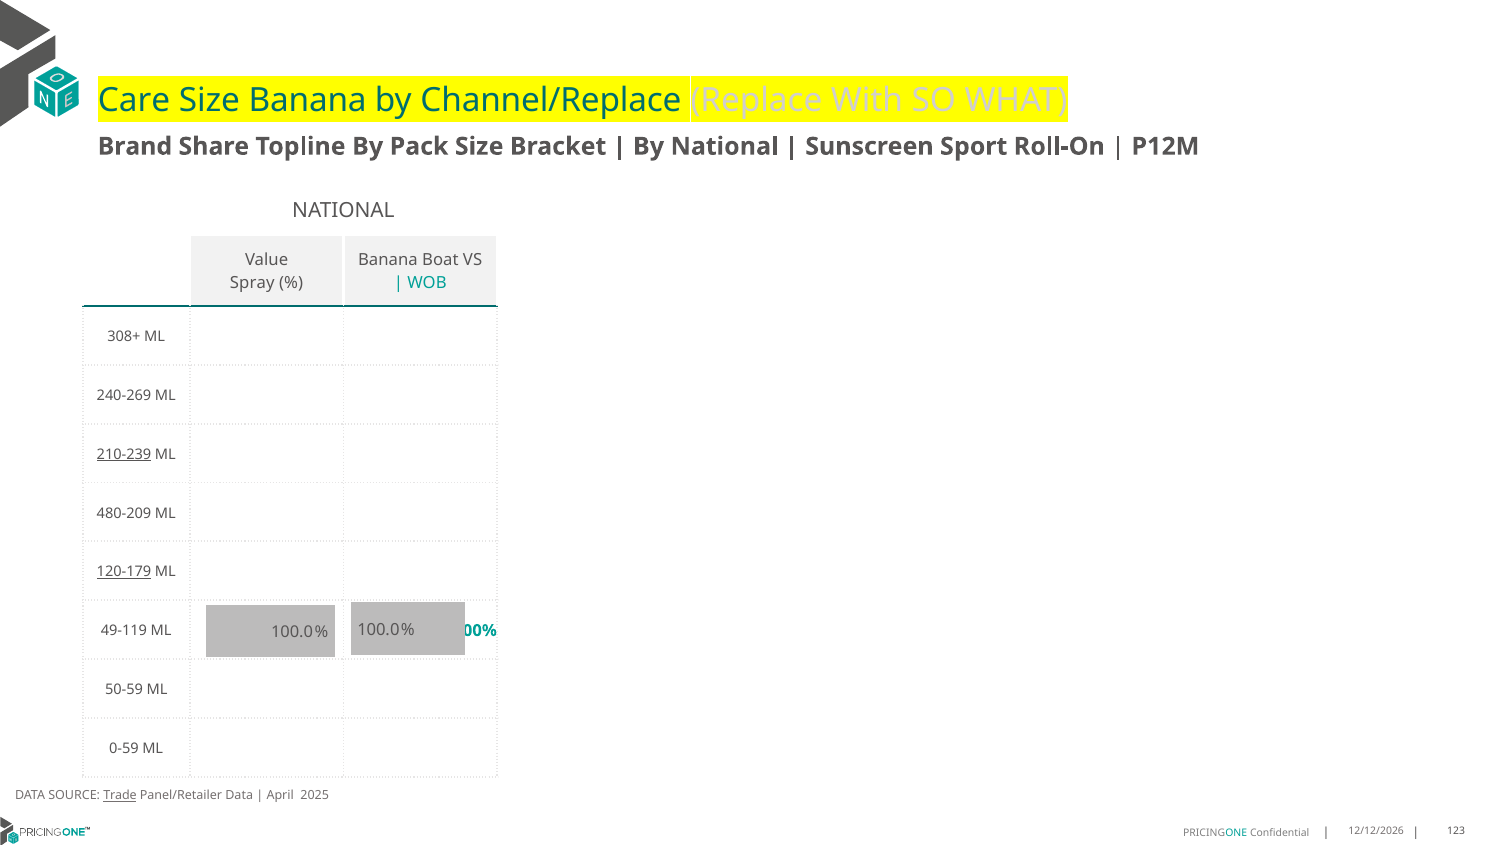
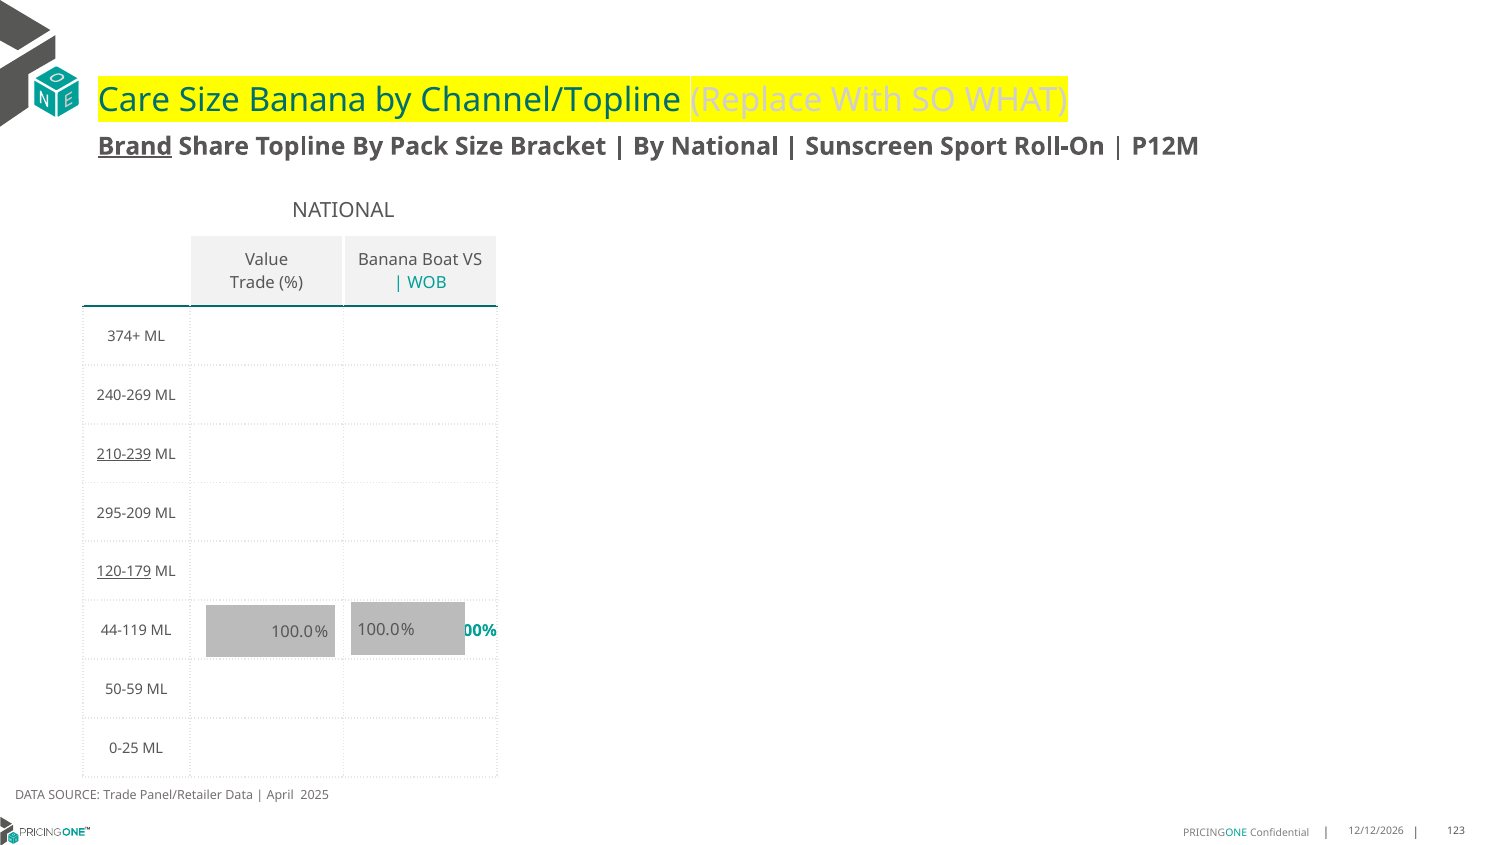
Channel/Replace: Channel/Replace -> Channel/Topline (551, 101)
Brand underline: none -> present (135, 146)
Spray: Spray -> Trade (252, 283)
308+: 308+ -> 374+ (124, 337)
480-209: 480-209 -> 295-209 (124, 513)
49-119: 49-119 -> 44-119 (124, 631)
0-59: 0-59 -> 0-25 (124, 749)
Trade underline: present -> none (120, 796)
